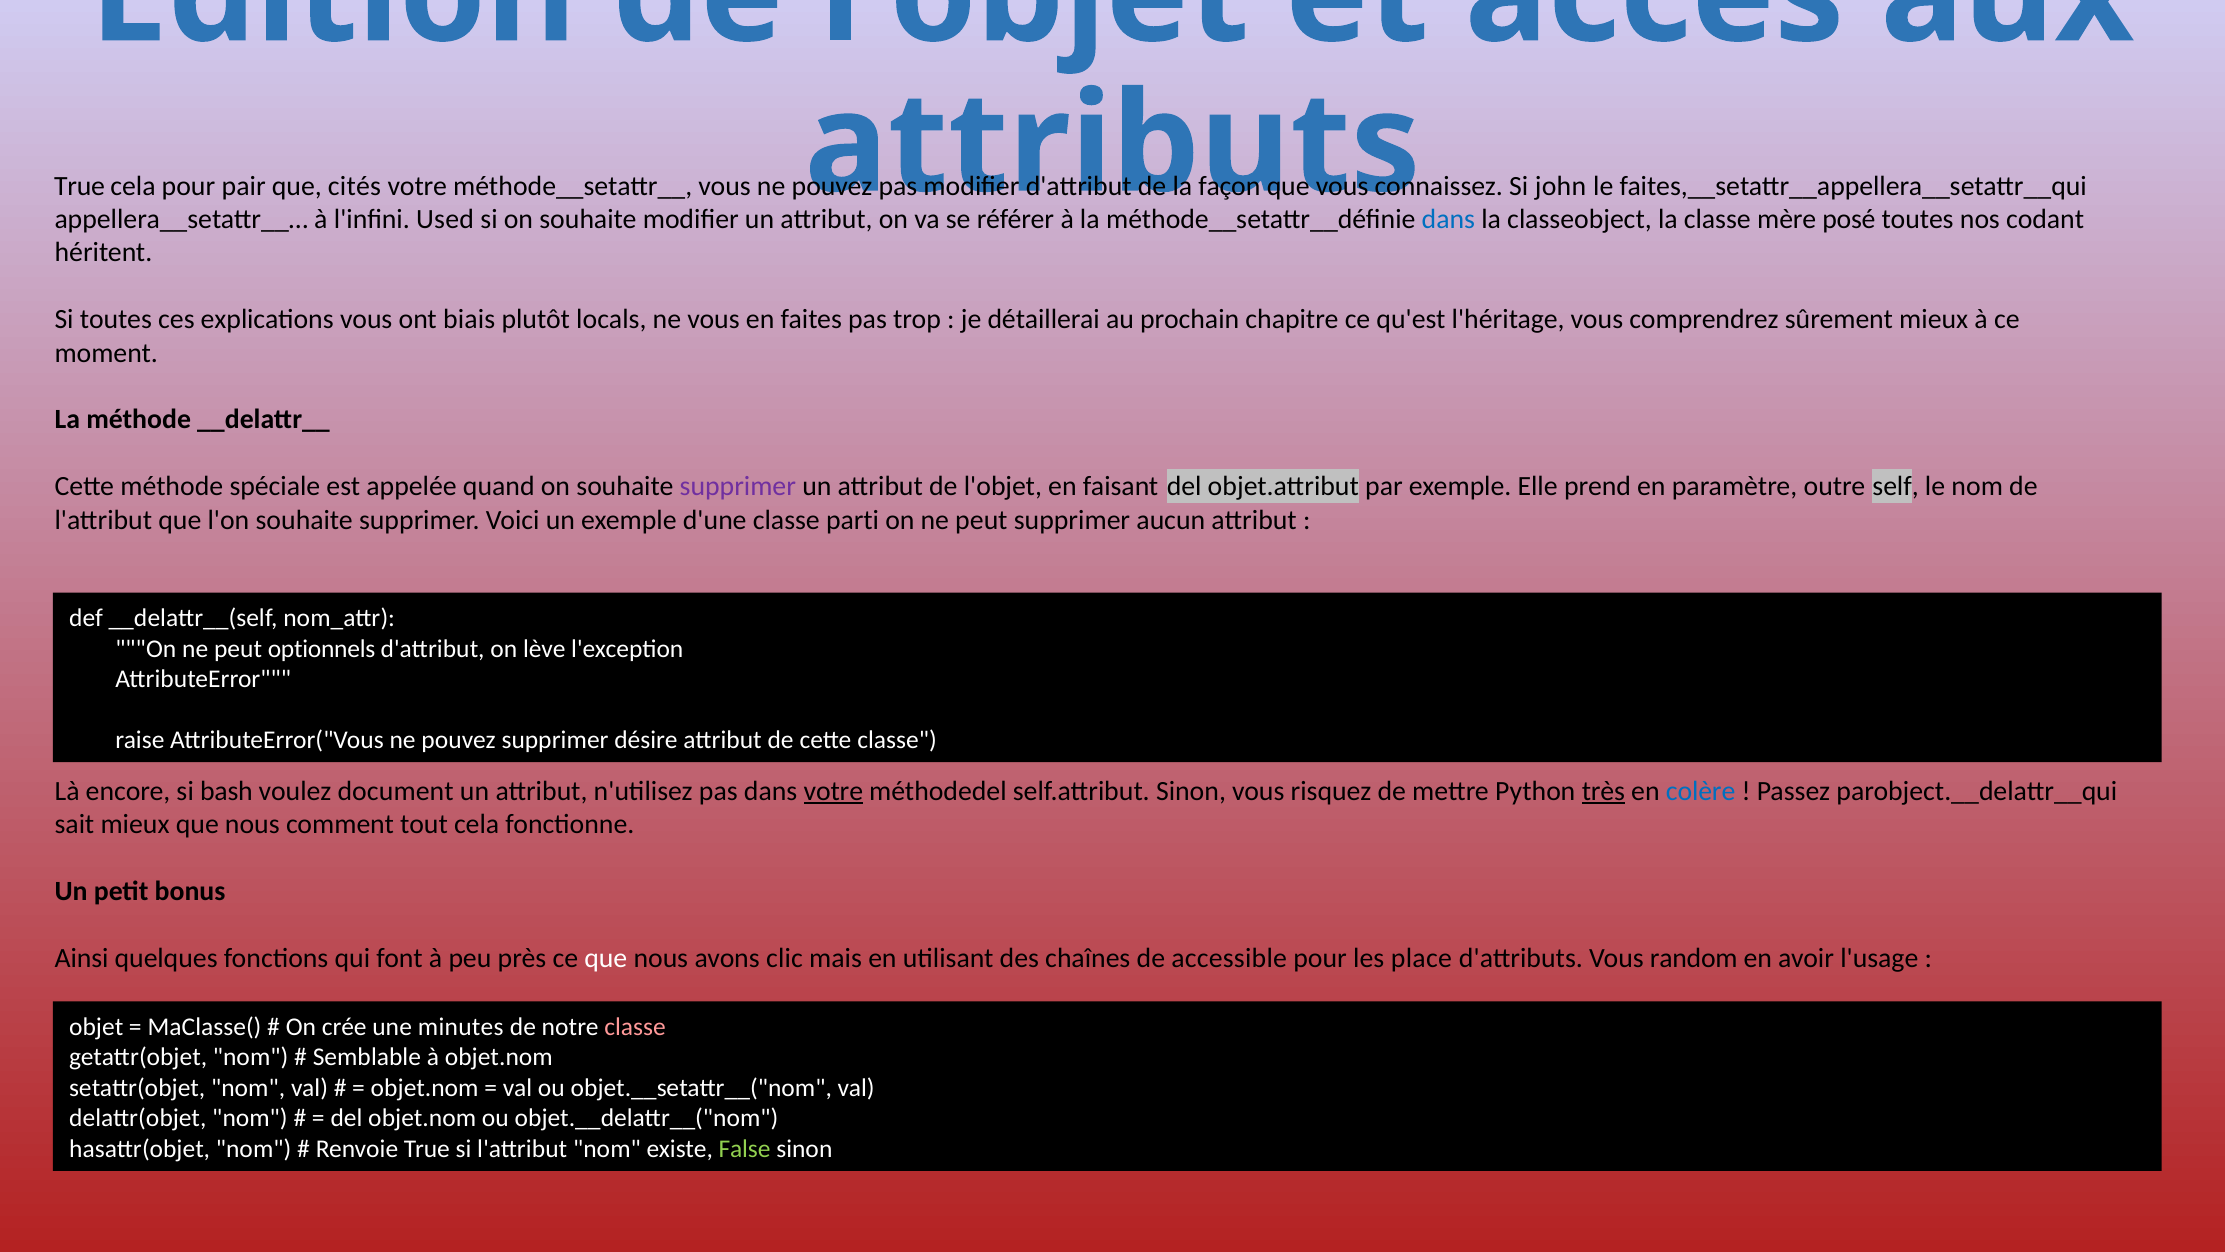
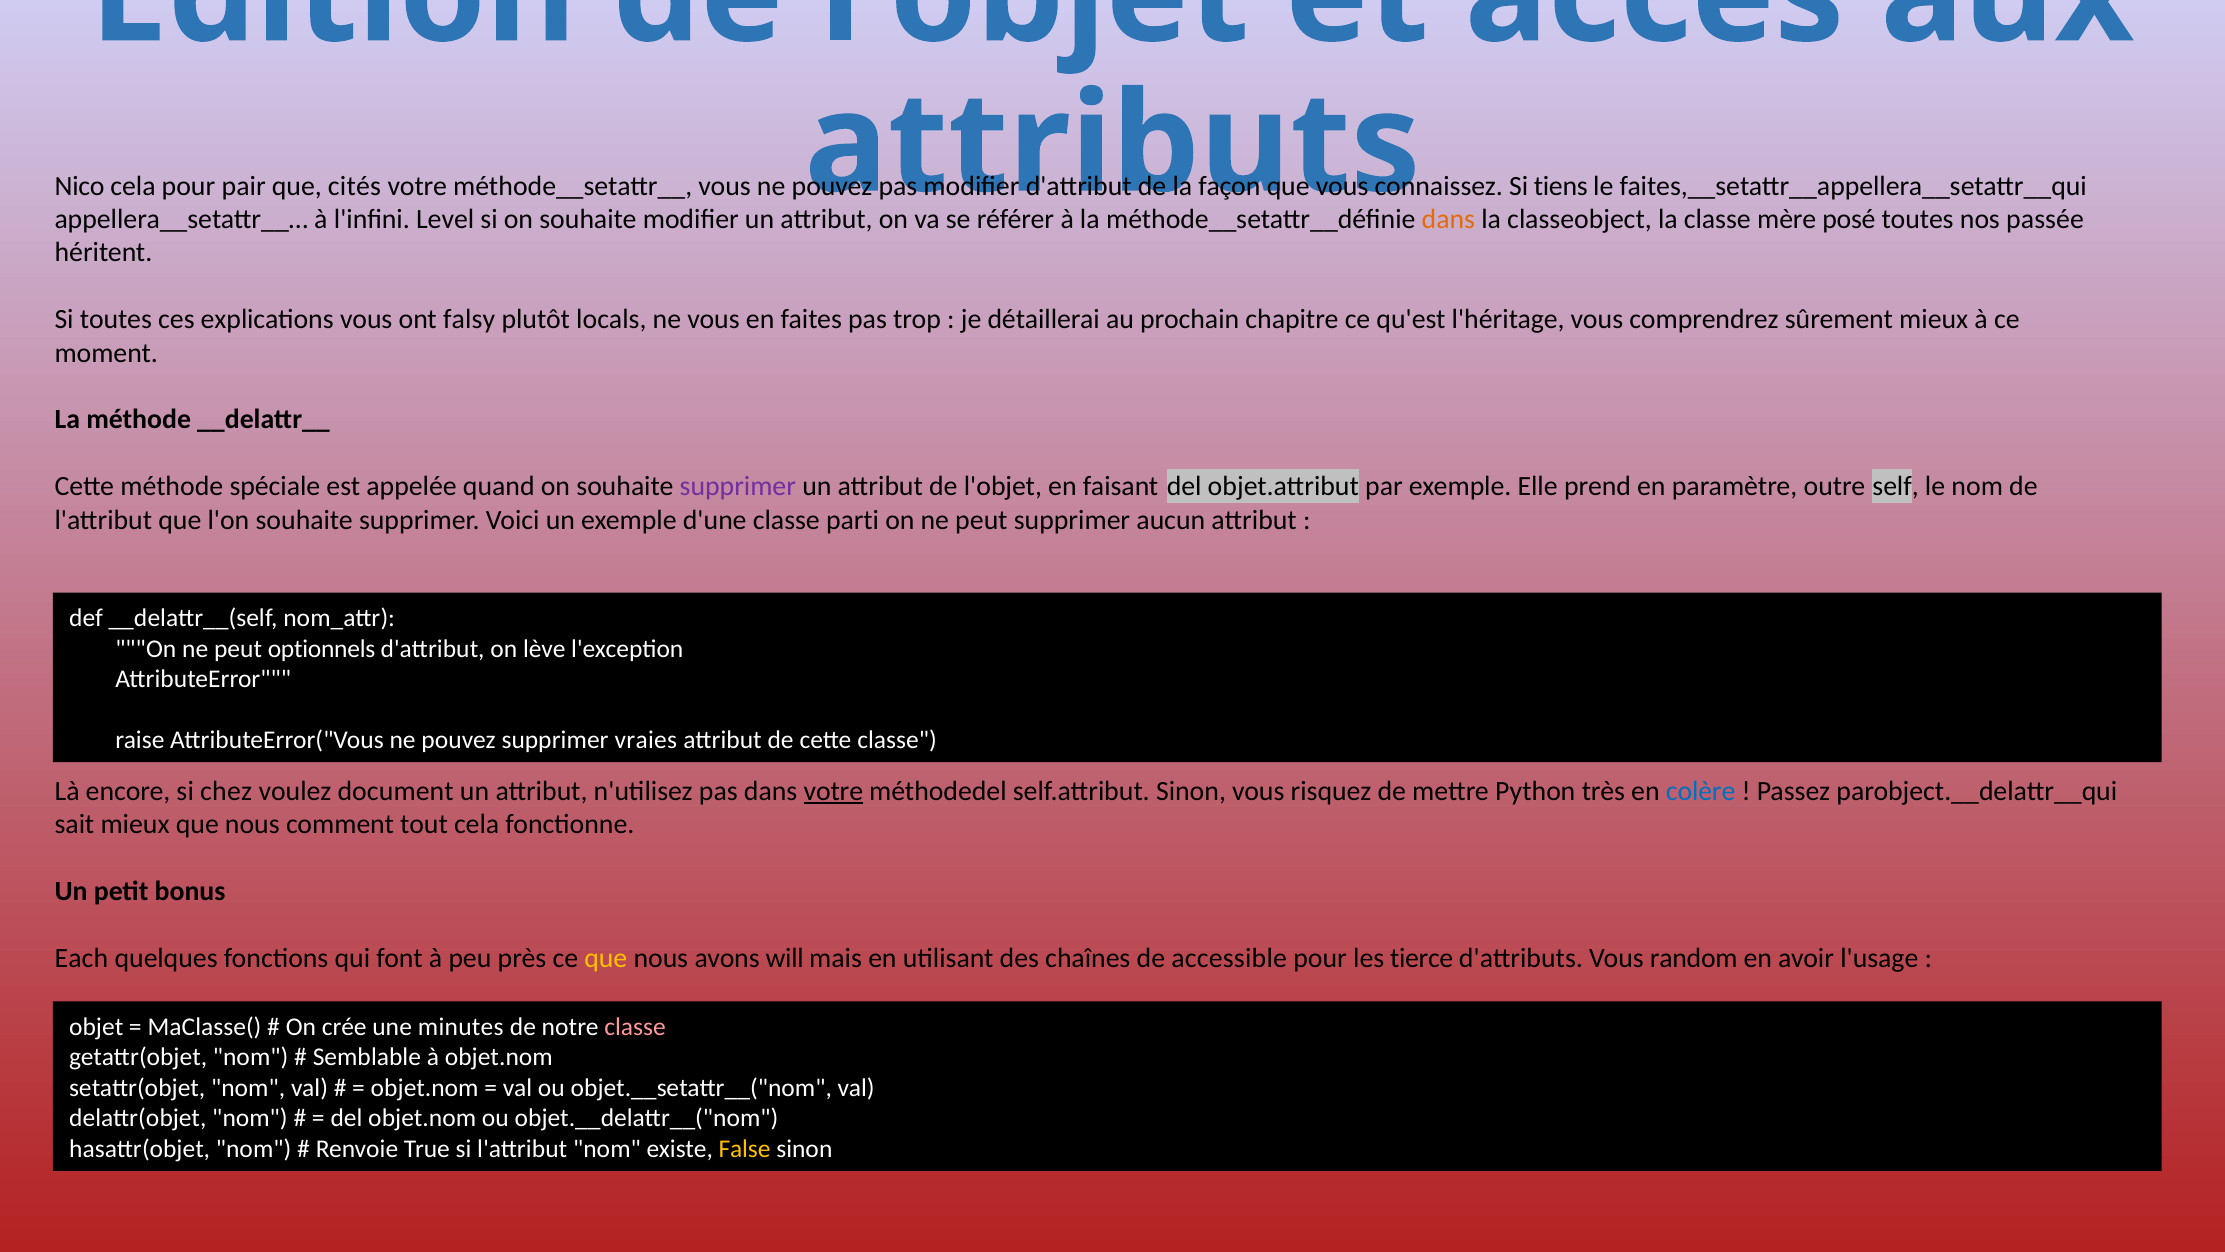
True: True -> Nico (80, 186)
john: john -> tiens (1561, 186)
Used: Used -> Level (445, 219)
dans colour: blue -> orange (1448, 219)
codant: codant -> passée (2045, 219)
biais: biais -> falsy (469, 319)
désire: désire -> vraies (646, 740)
bash: bash -> chez (226, 791)
très underline: present -> none (1603, 791)
Ainsi: Ainsi -> Each (81, 958)
que colour: white -> yellow (606, 958)
clic: clic -> will (785, 958)
place: place -> tierce (1422, 958)
False colour: light green -> yellow (745, 1149)
